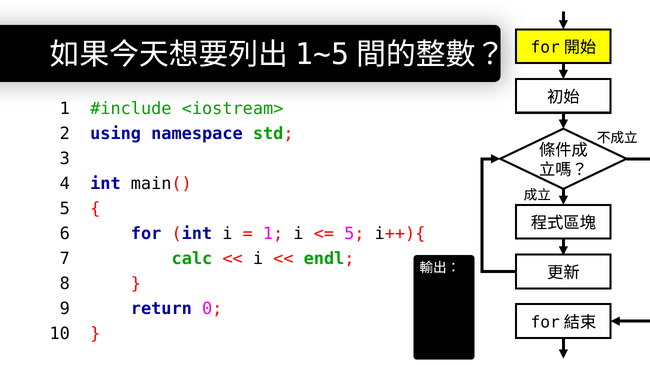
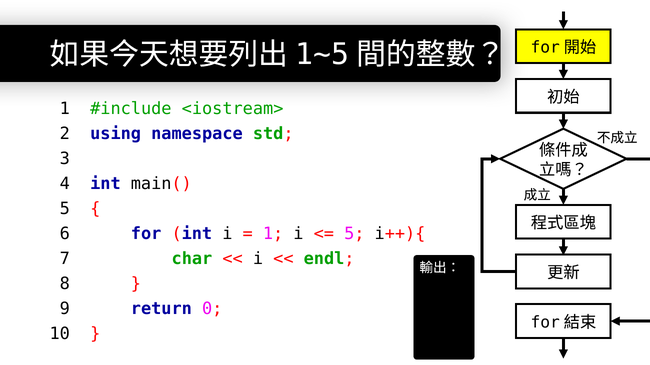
calc: calc -> char (192, 259)
